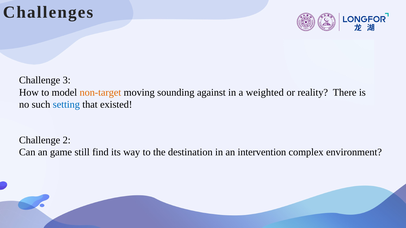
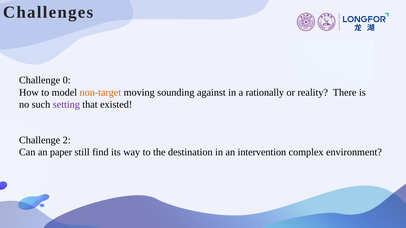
3: 3 -> 0 (67, 80)
weighted: weighted -> rationally (265, 93)
setting colour: blue -> purple (66, 105)
game: game -> paper (61, 152)
